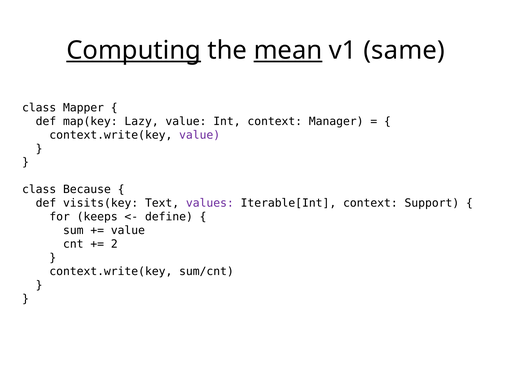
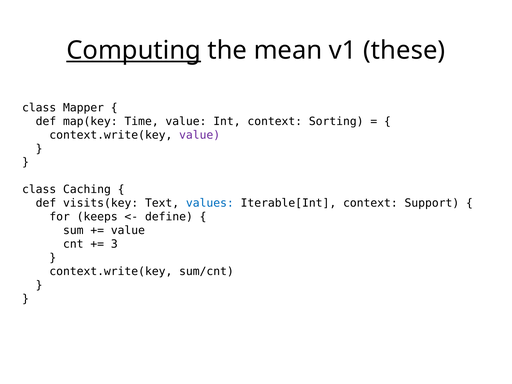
mean underline: present -> none (288, 50)
same: same -> these (404, 50)
Lazy: Lazy -> Time (142, 121)
Manager: Manager -> Sorting (336, 121)
Because: Because -> Caching (87, 190)
values colour: purple -> blue (210, 203)
2: 2 -> 3 (114, 244)
